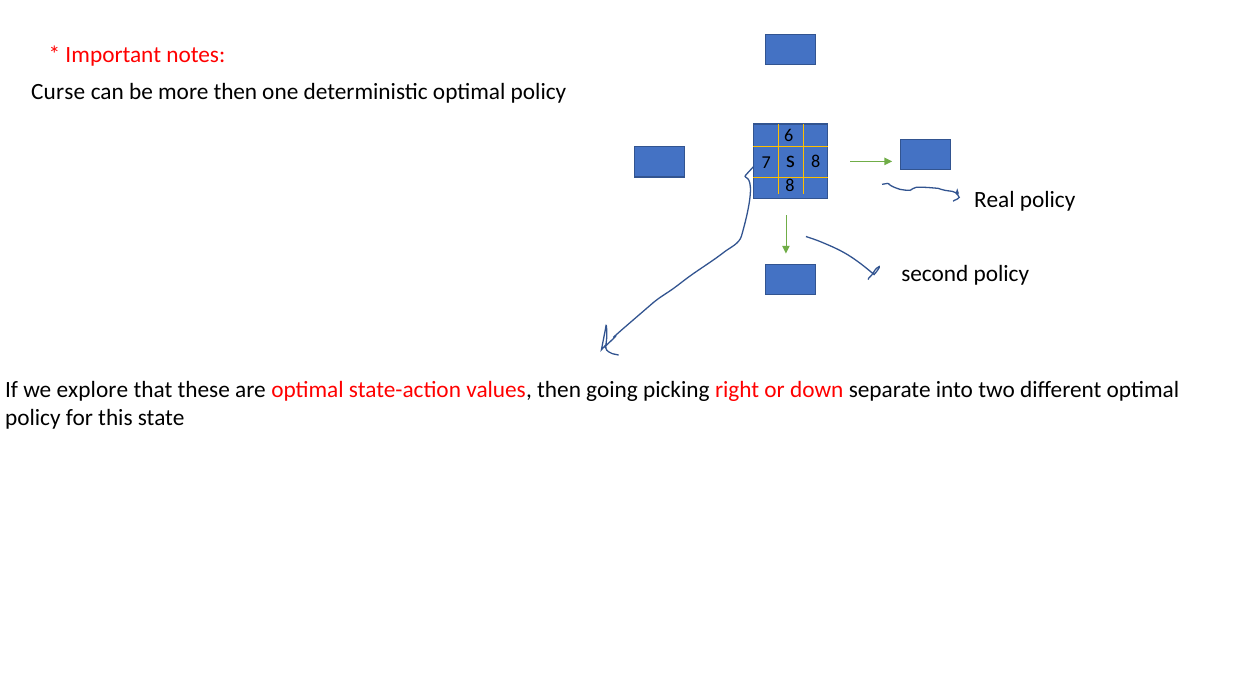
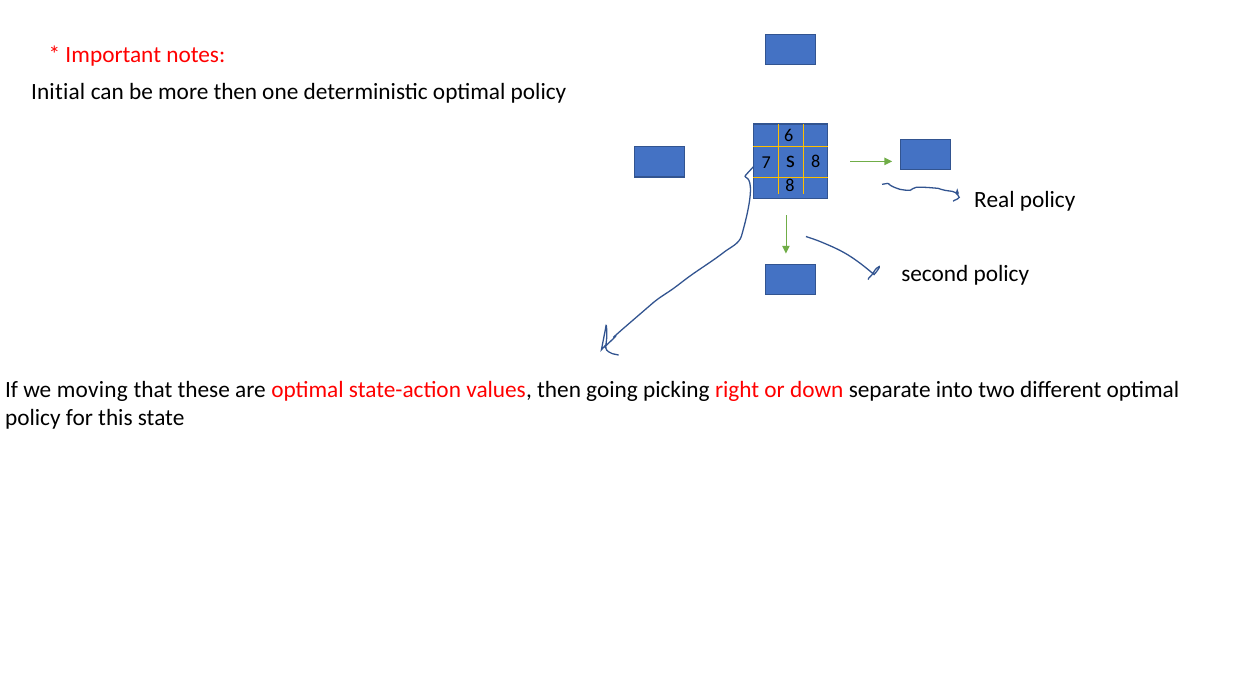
Curse: Curse -> Initial (58, 92)
explore: explore -> moving (92, 390)
